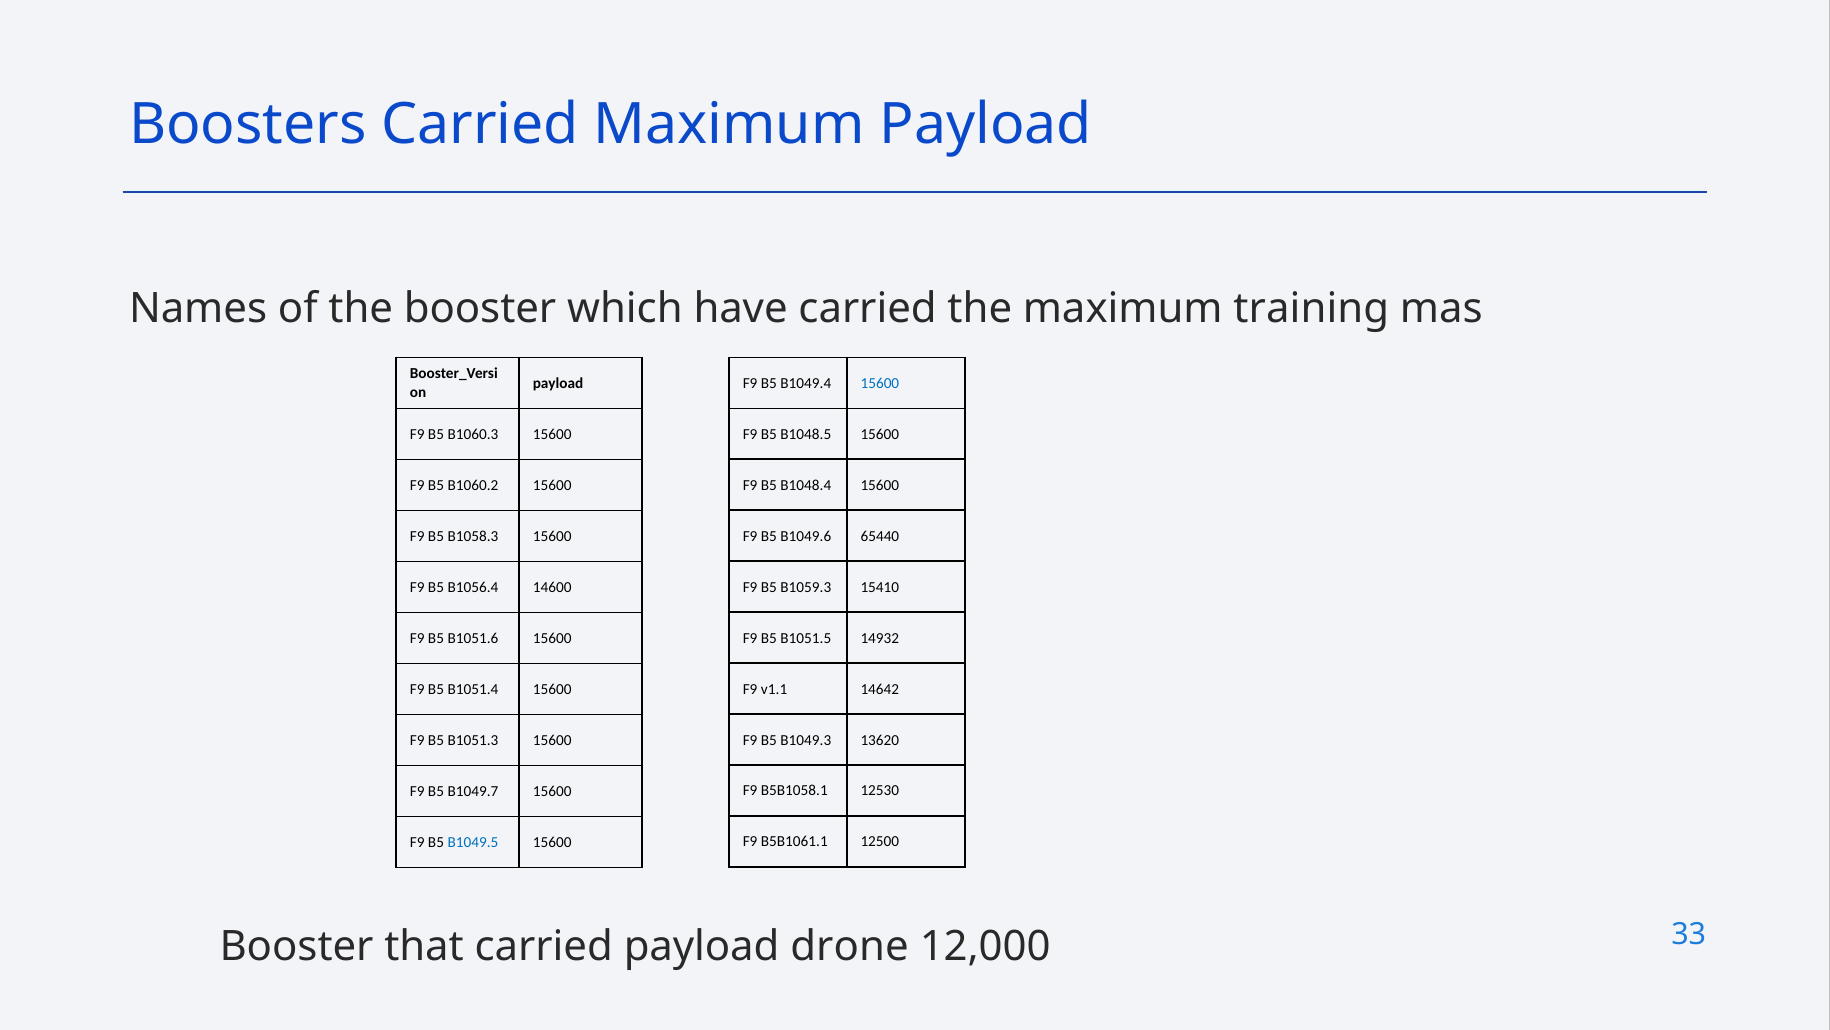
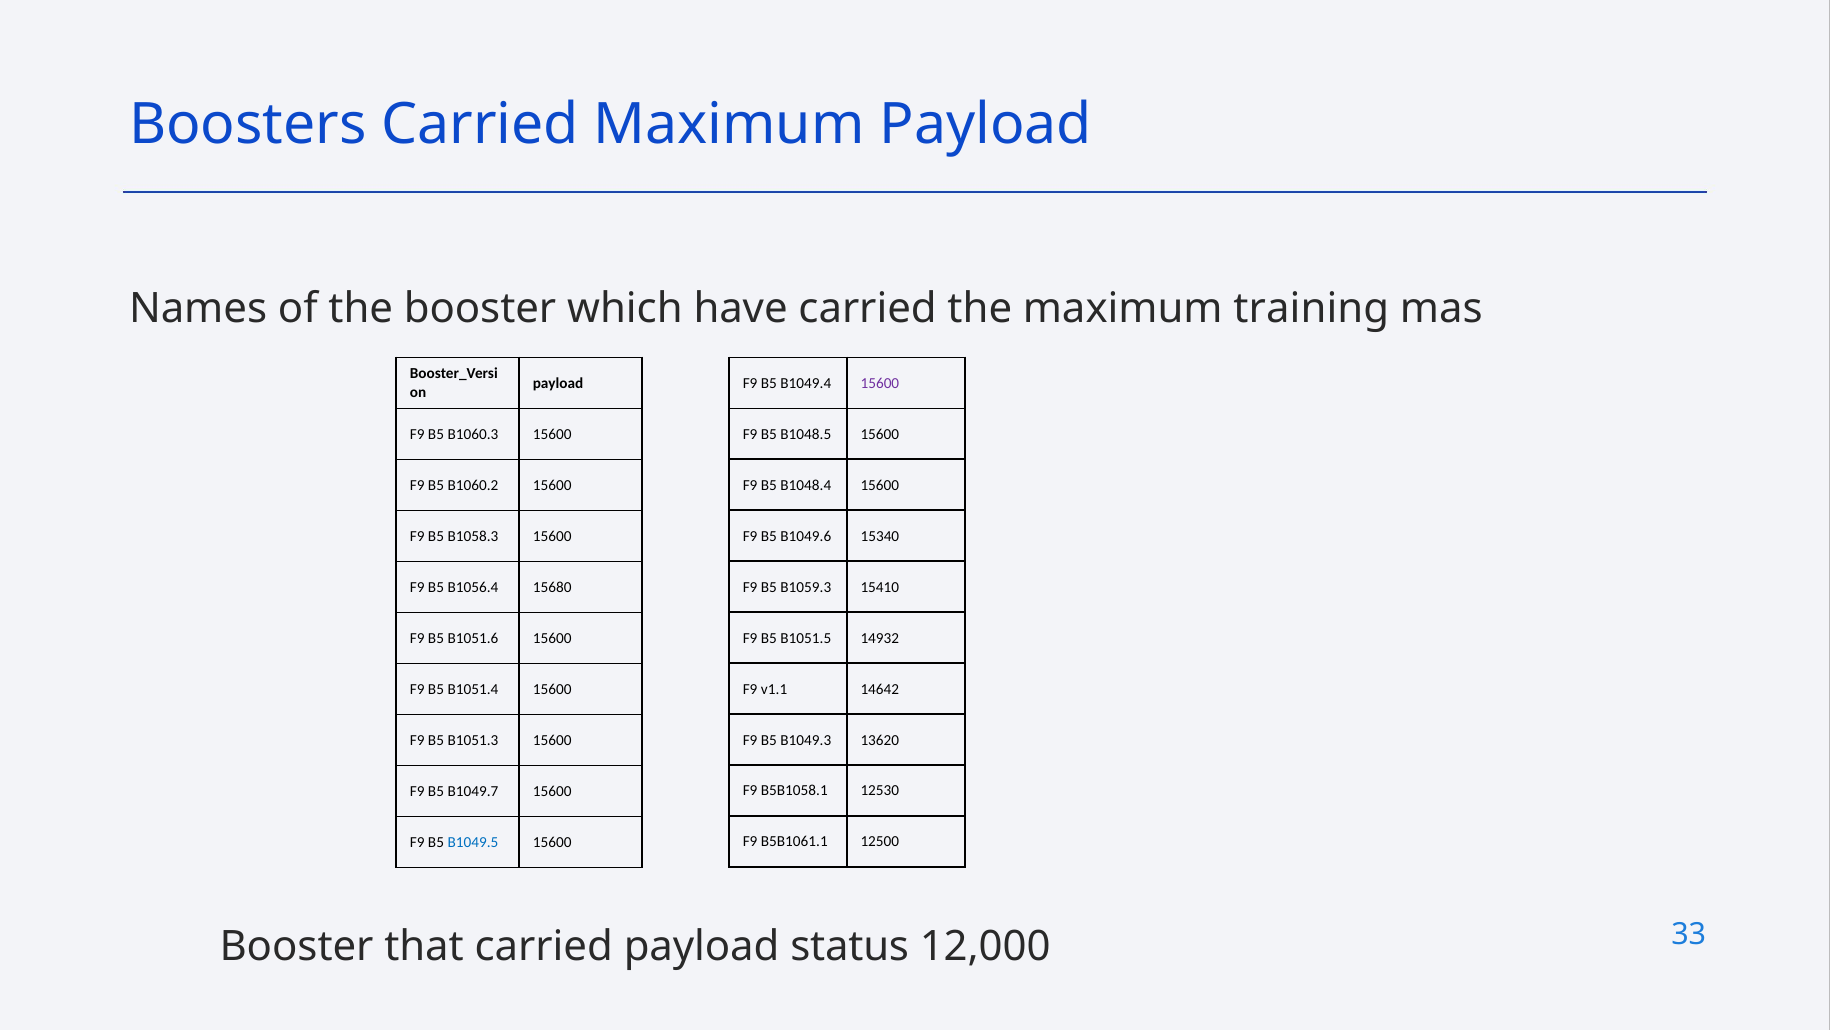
15600 colour: blue -> purple (880, 383)
65440: 65440 -> 15340 (880, 536)
14600: 14600 -> 15680 (552, 587)
drone: drone -> status (850, 946)
